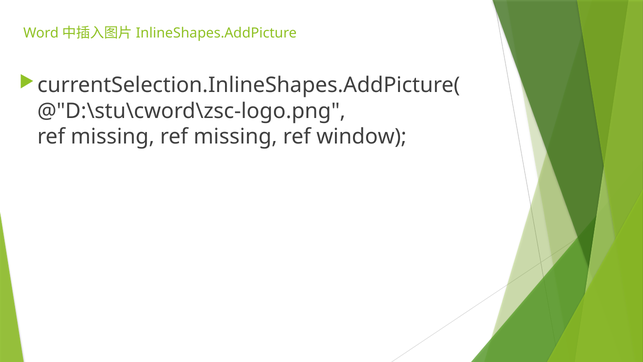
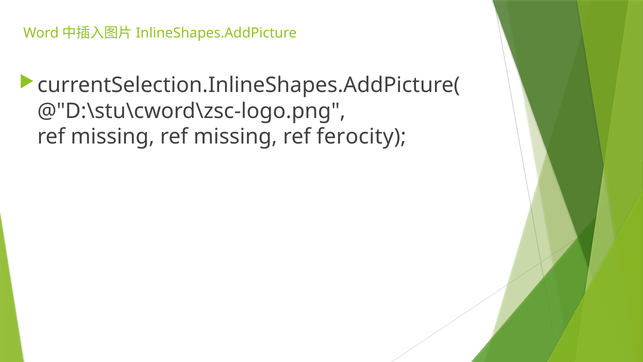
window: window -> ferocity (361, 137)
